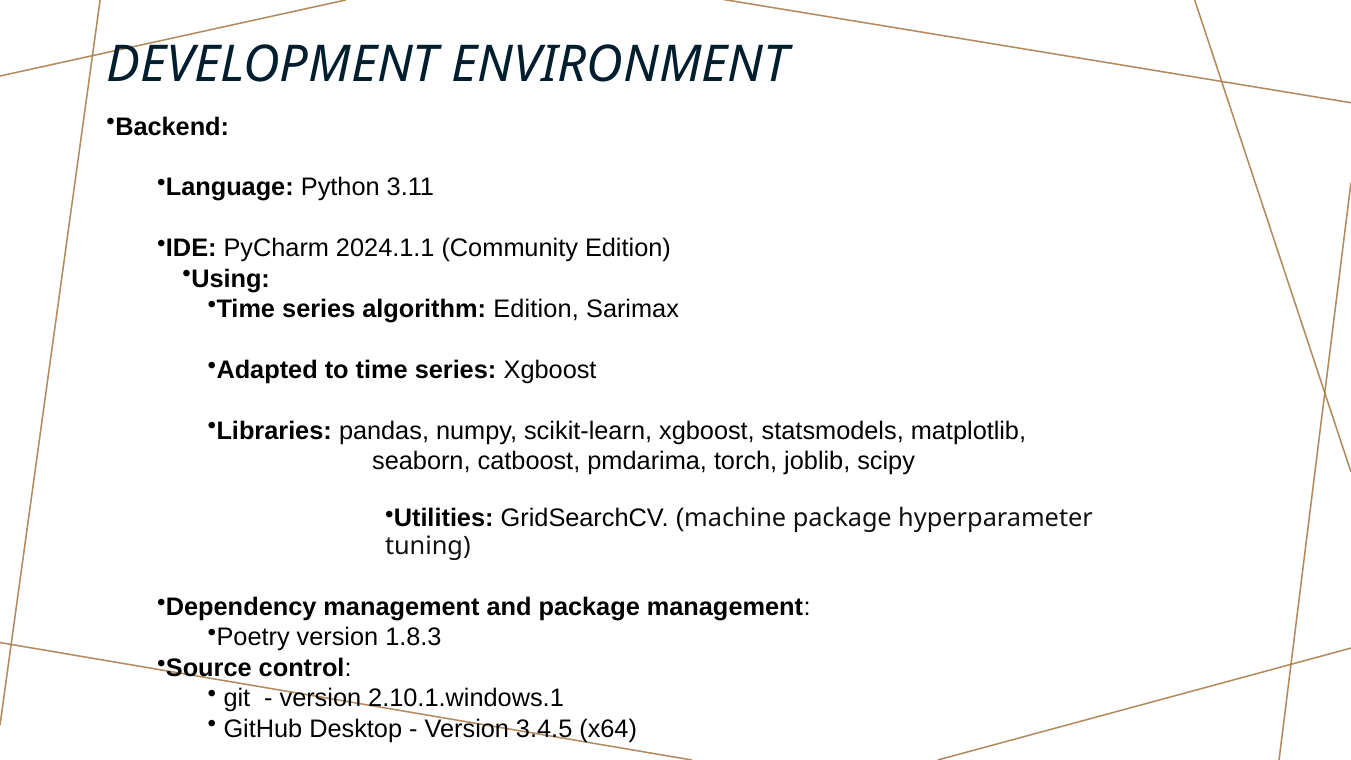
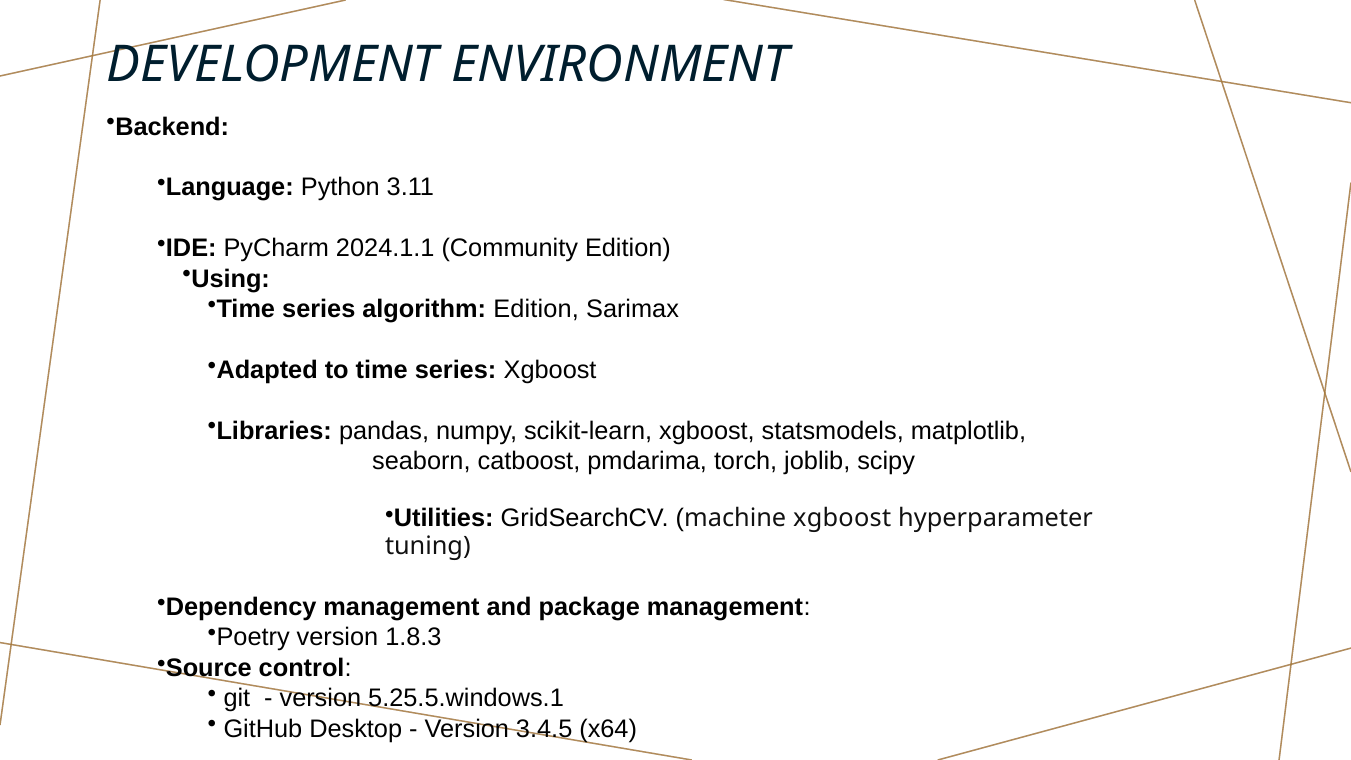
machine package: package -> xgboost (842, 518)
2.10.1.windows.1: 2.10.1.windows.1 -> 5.25.5.windows.1 (466, 698)
